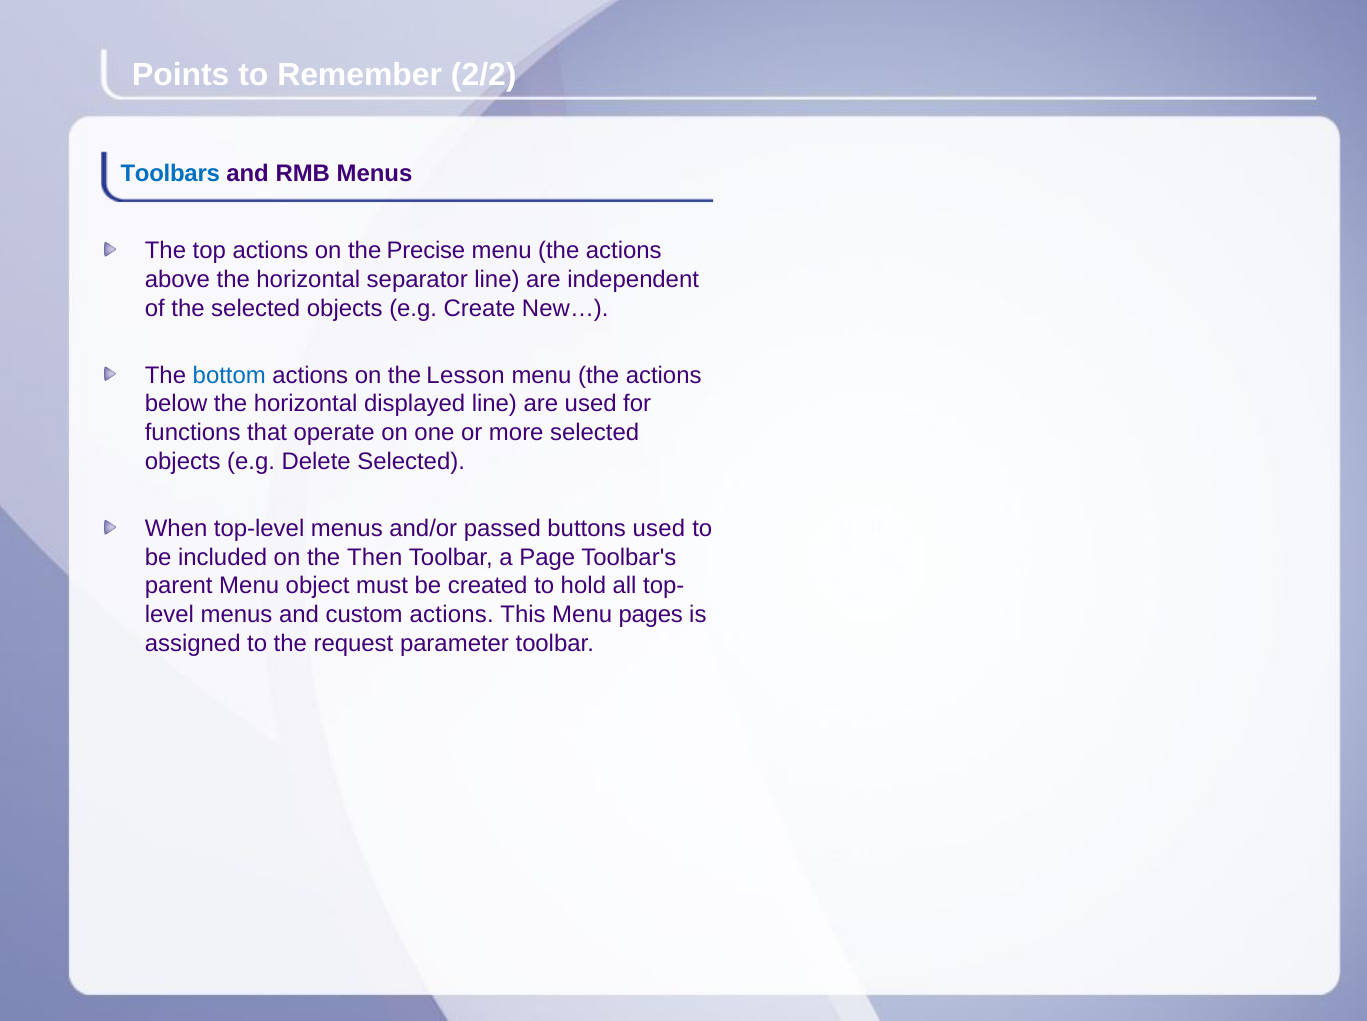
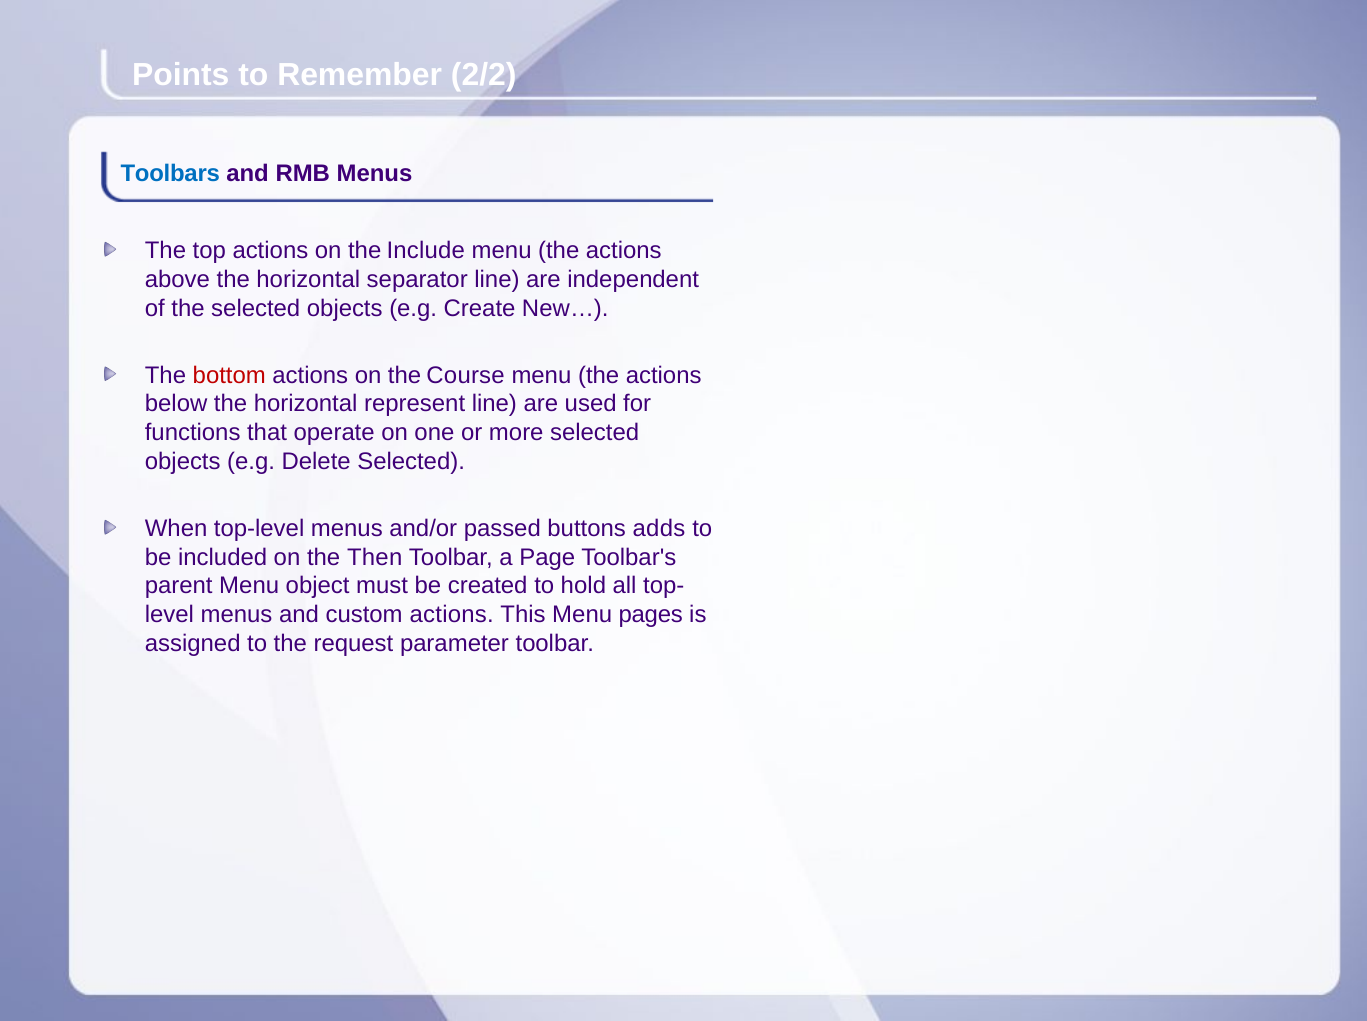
Precise: Precise -> Include (426, 251)
bottom colour: blue -> red (229, 375)
Lesson: Lesson -> Course (466, 375)
displayed: displayed -> represent (415, 404)
buttons used: used -> adds (659, 529)
